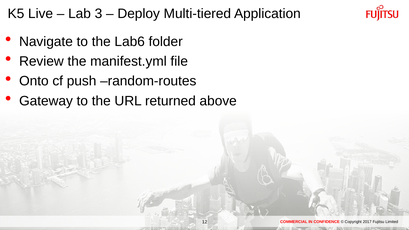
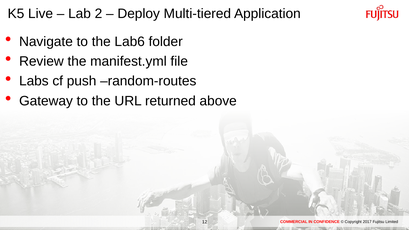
3: 3 -> 2 (98, 14)
Onto: Onto -> Labs (34, 81)
